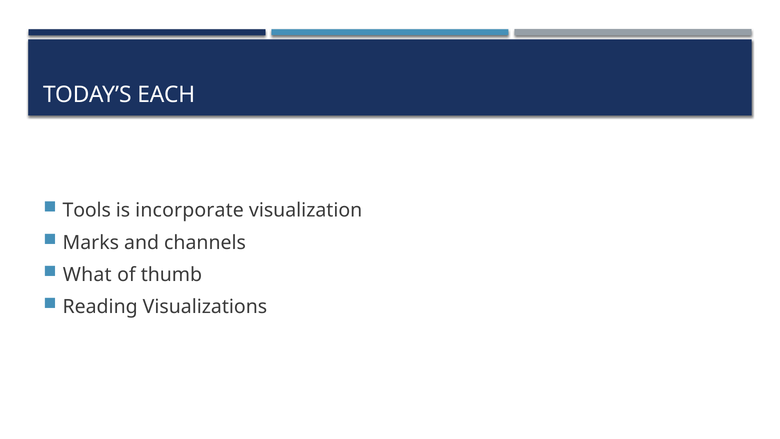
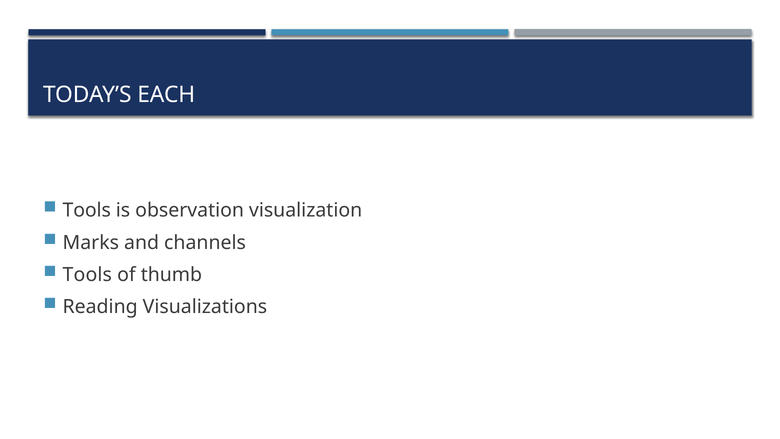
incorporate: incorporate -> observation (190, 210)
What: What -> Tools (87, 275)
